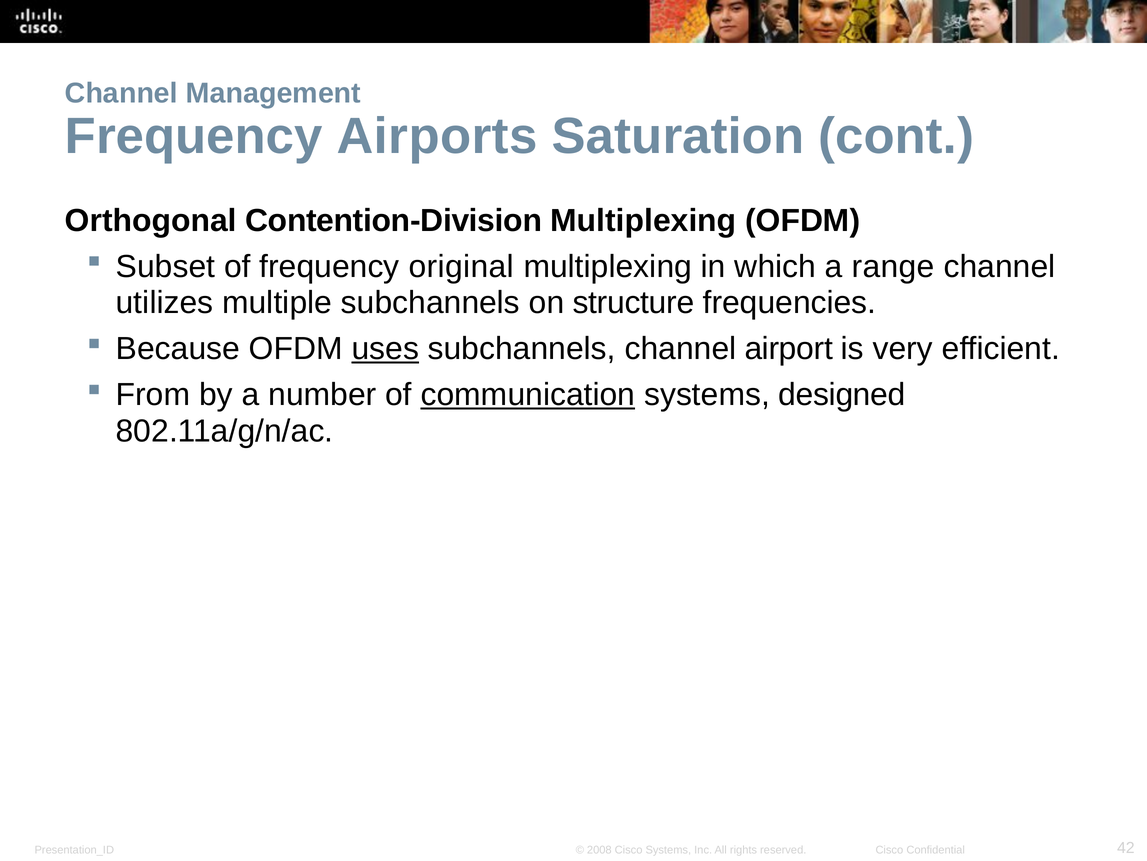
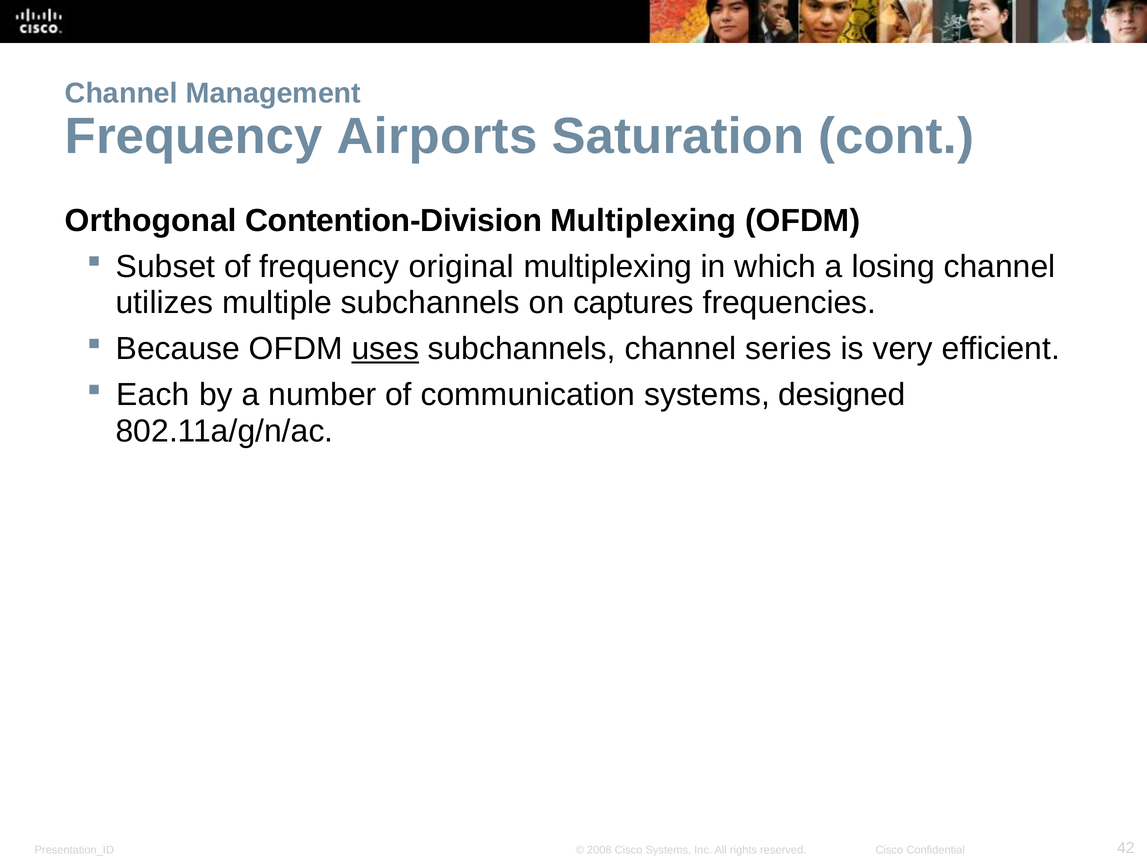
range: range -> losing (893, 266)
structure: structure -> captures (634, 303)
airport: airport -> series (788, 349)
From: From -> Each (153, 394)
communication underline: present -> none (528, 394)
